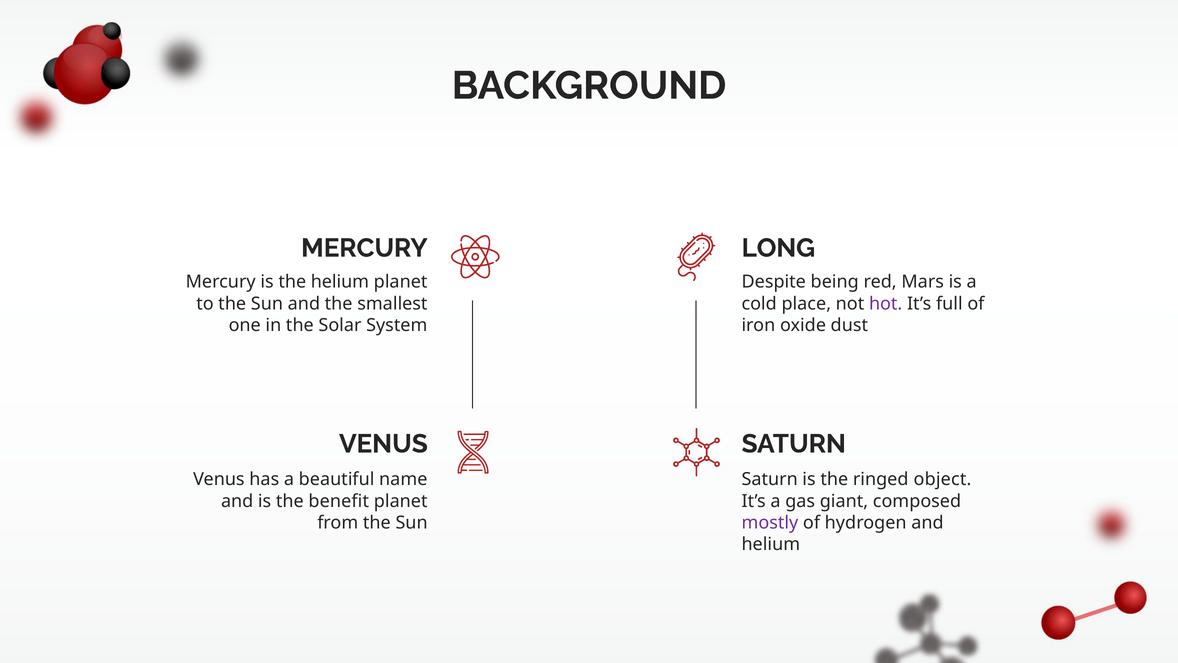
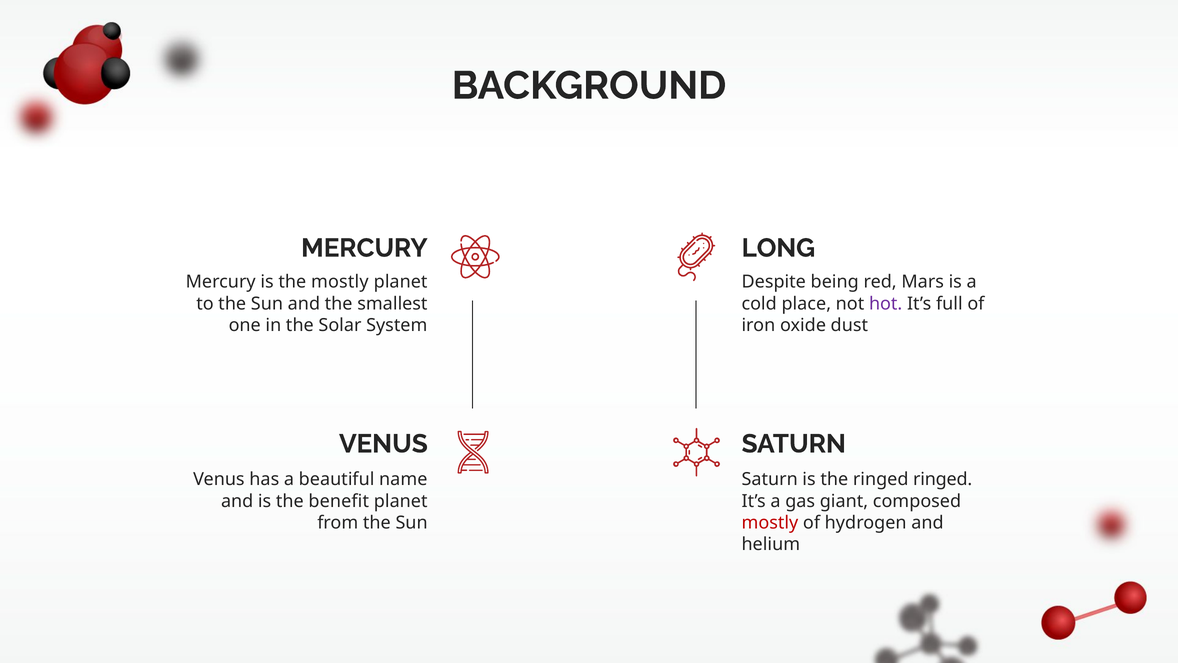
the helium: helium -> mostly (340, 282)
ringed object: object -> ringed (943, 479)
mostly colour: purple -> red (770, 522)
